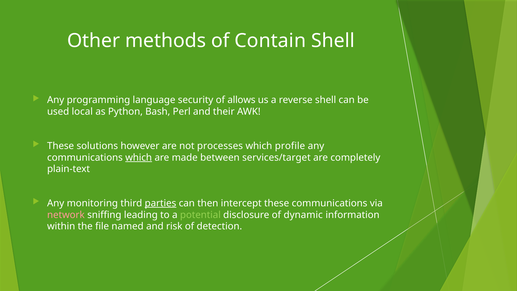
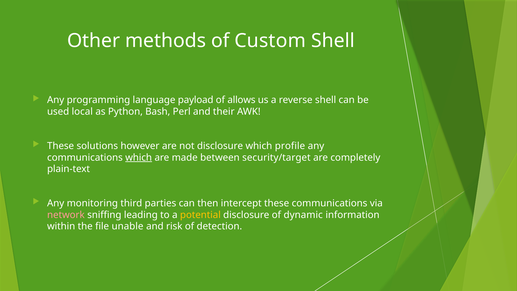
Contain: Contain -> Custom (270, 41)
security: security -> payload (196, 100)
not processes: processes -> disclosure (220, 146)
services/target: services/target -> security/target (276, 157)
parties underline: present -> none (160, 203)
potential colour: light green -> yellow (200, 215)
named: named -> unable (128, 226)
